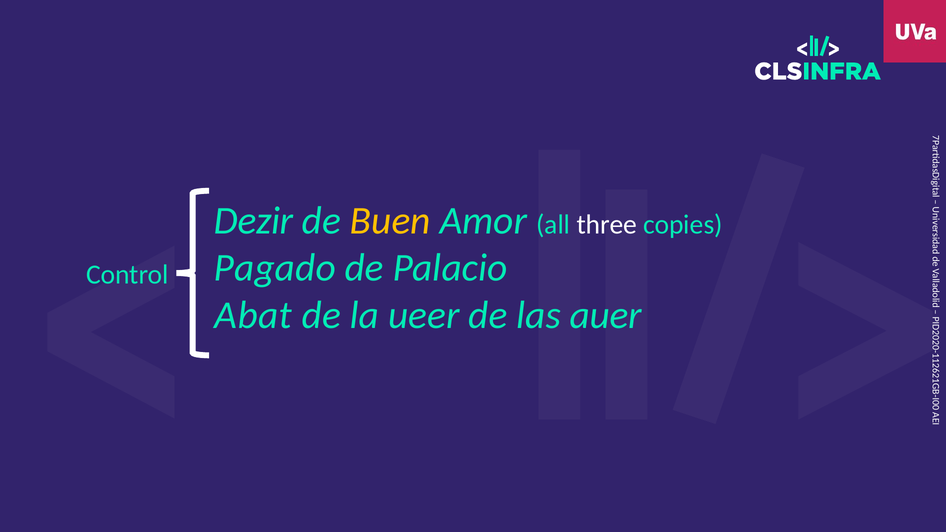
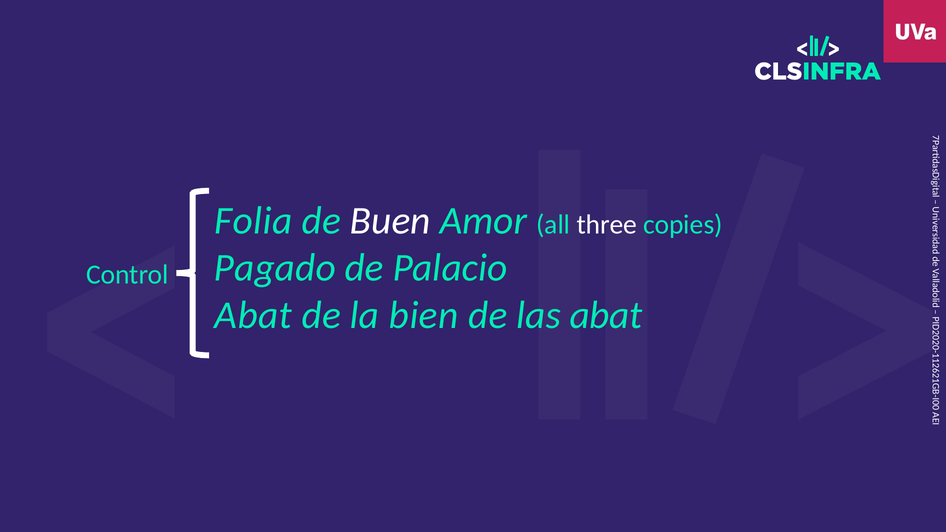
Dezir: Dezir -> Folia (253, 221)
Buen colour: yellow -> white (390, 221)
ueer: ueer -> bien (424, 315)
las auer: auer -> abat (606, 315)
